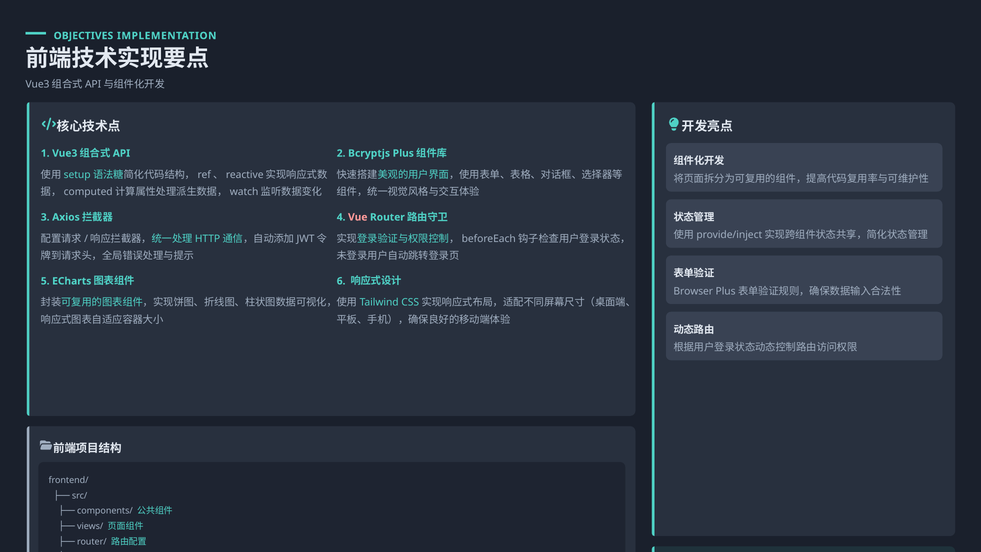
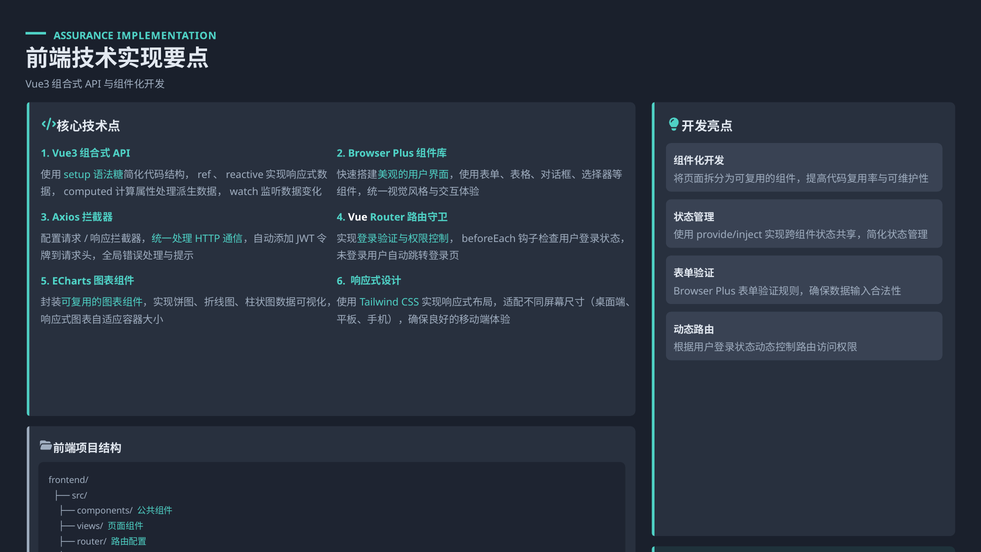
OBJECTIVES: OBJECTIVES -> ASSURANCE (84, 36)
2 Bcryptjs: Bcryptjs -> Browser (369, 153)
Vue colour: pink -> white (358, 217)
